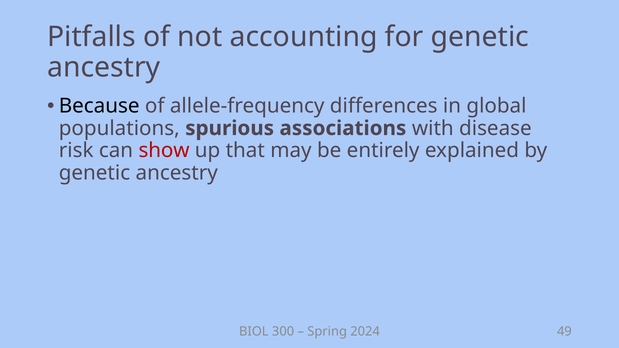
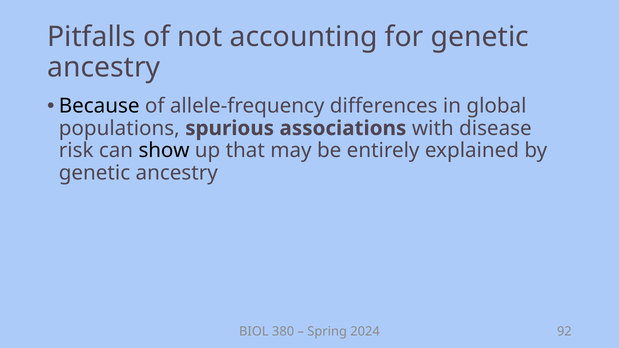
show colour: red -> black (164, 151)
300: 300 -> 380 (283, 332)
49: 49 -> 92 (564, 332)
